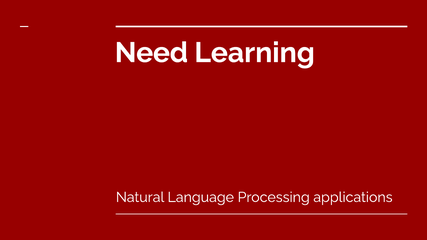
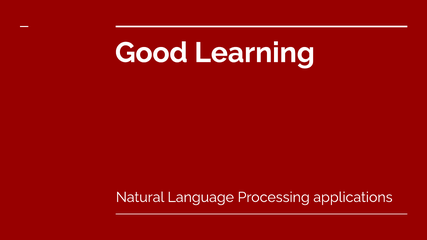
Need: Need -> Good (151, 53)
